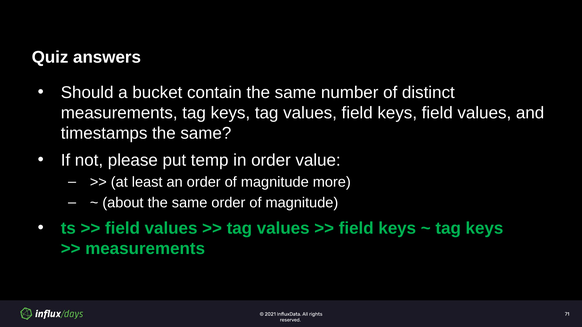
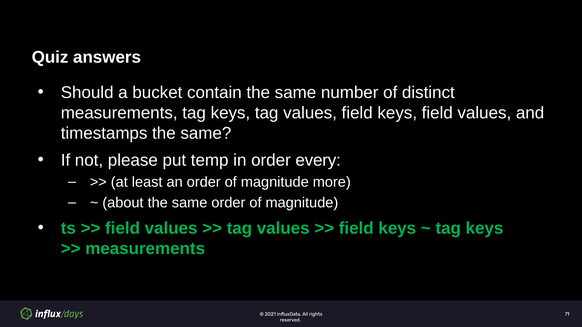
value: value -> every (318, 160)
